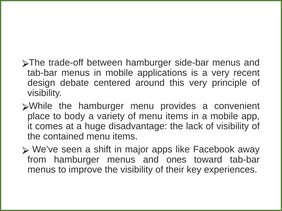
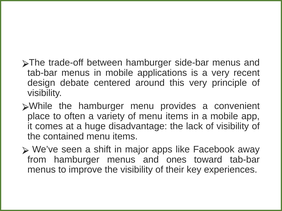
body: body -> often (75, 116)
